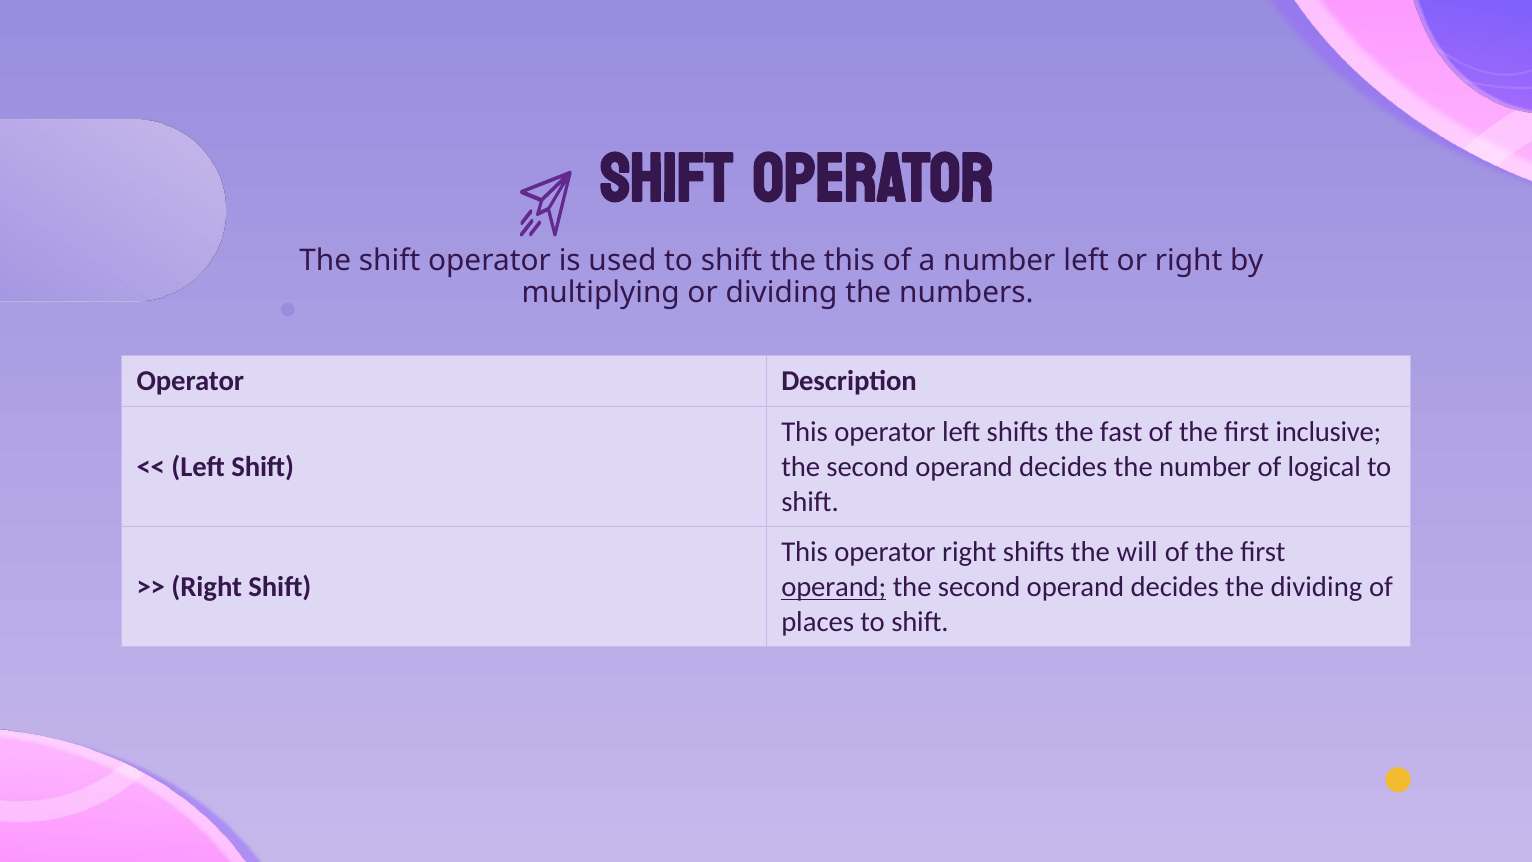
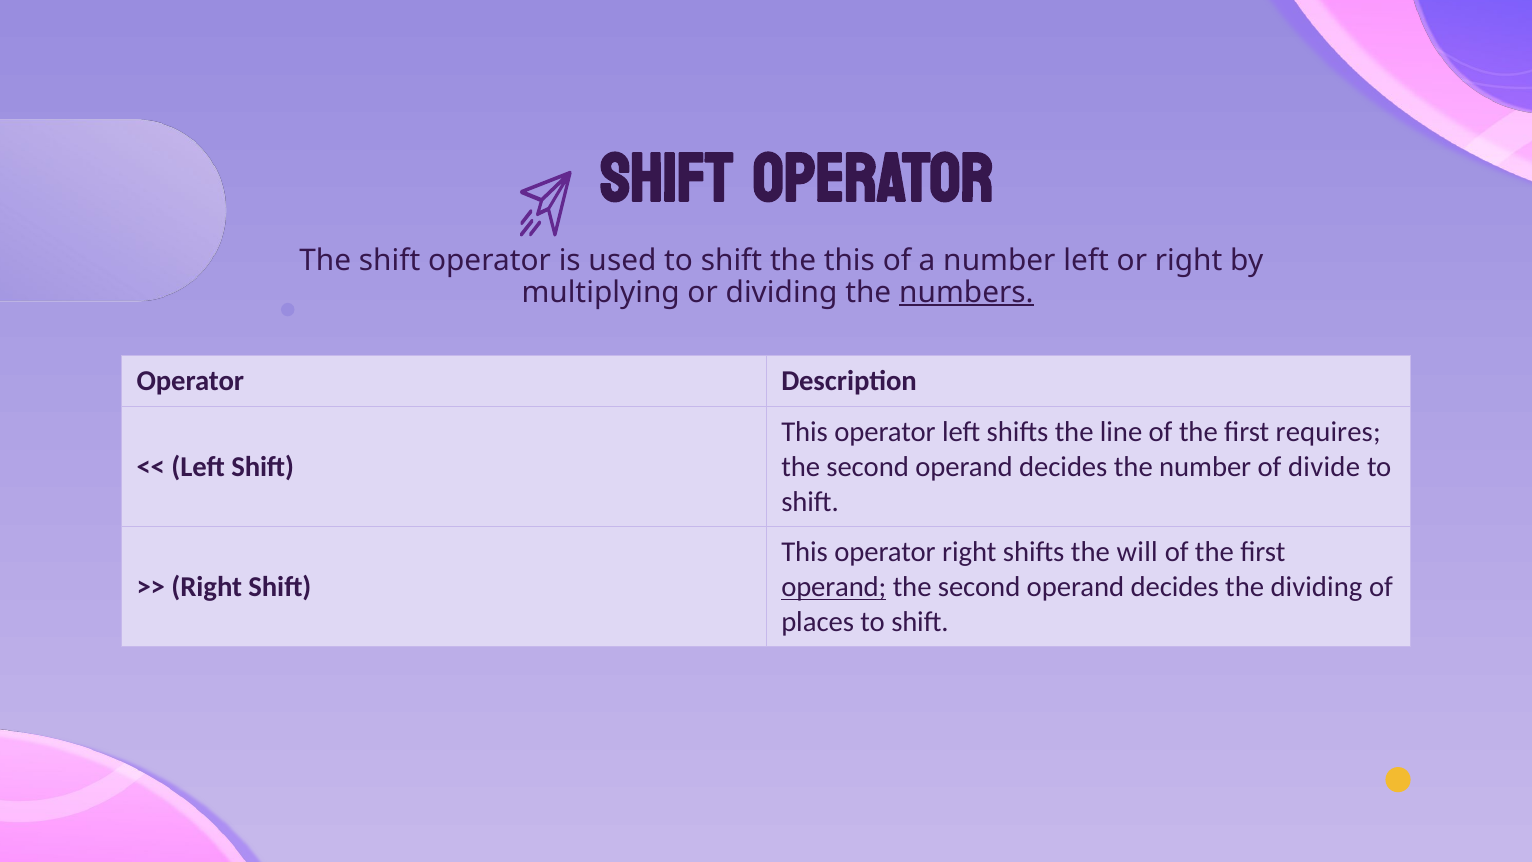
numbers underline: none -> present (966, 292)
fast: fast -> line (1121, 432)
inclusive: inclusive -> requires (1328, 432)
logical: logical -> divide (1324, 467)
